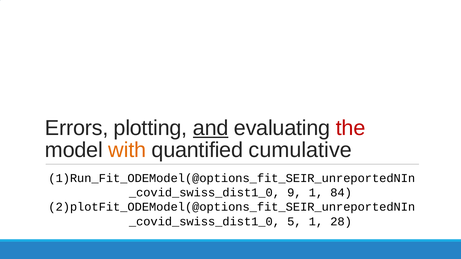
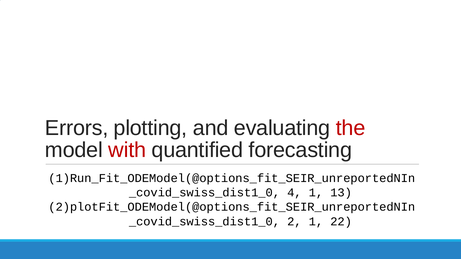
and underline: present -> none (211, 128)
with colour: orange -> red (127, 150)
cumulative: cumulative -> forecasting (300, 150)
9: 9 -> 4 (294, 193)
84: 84 -> 13 (341, 193)
5: 5 -> 2 (294, 222)
28: 28 -> 22 (341, 222)
